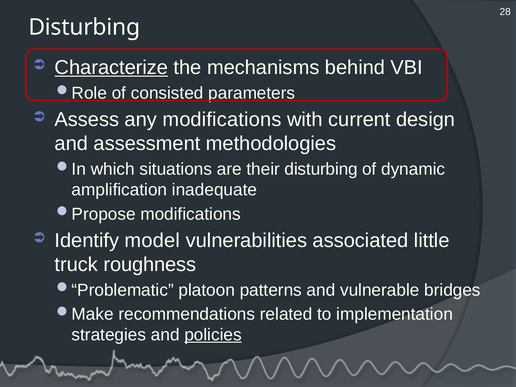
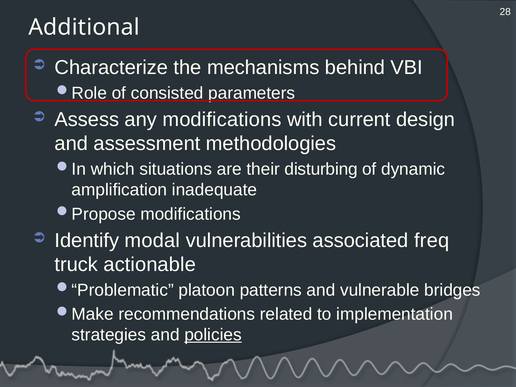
Disturbing: Disturbing -> Additional (84, 27)
Characterize underline: present -> none (111, 68)
model: model -> modal (152, 241)
little: little -> freq (432, 241)
roughness: roughness -> actionable (150, 265)
